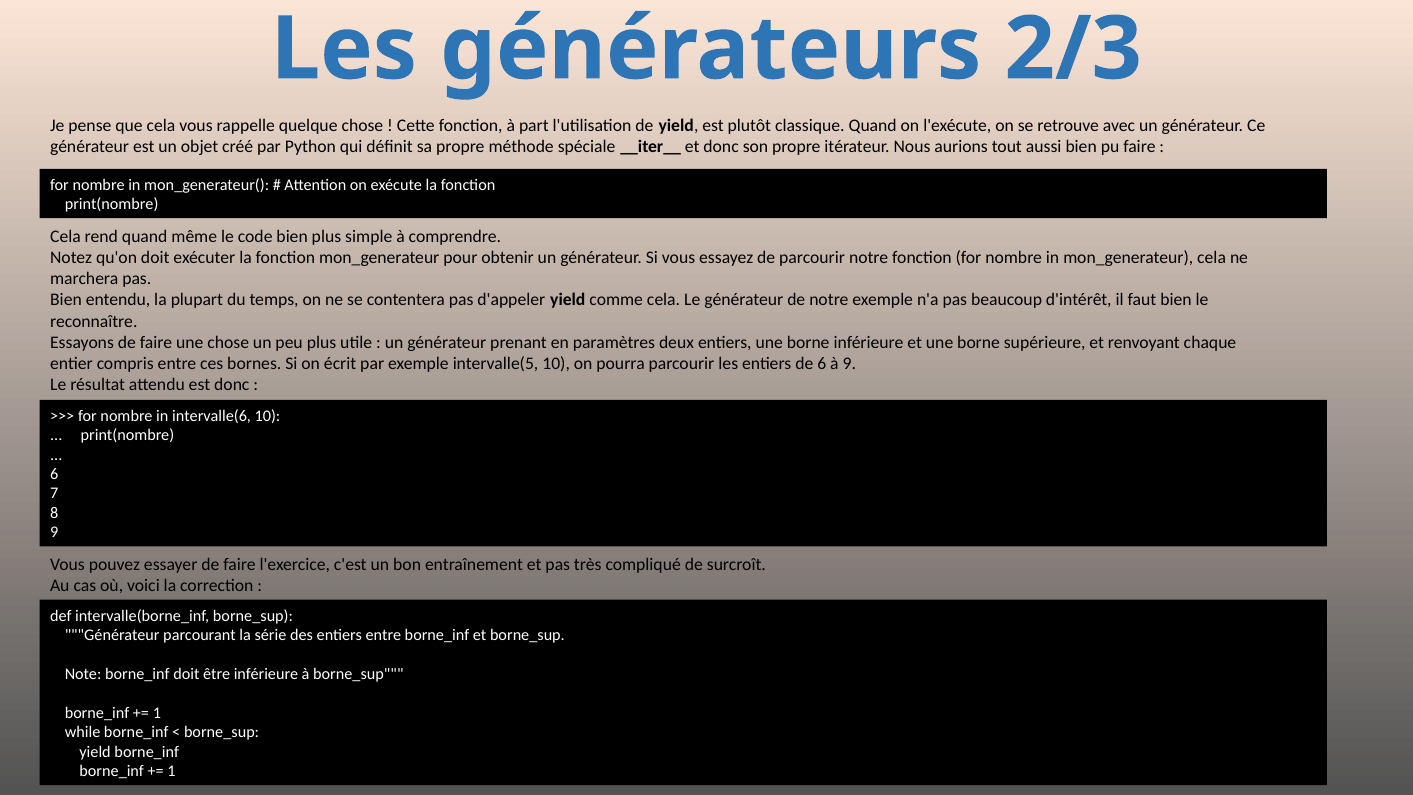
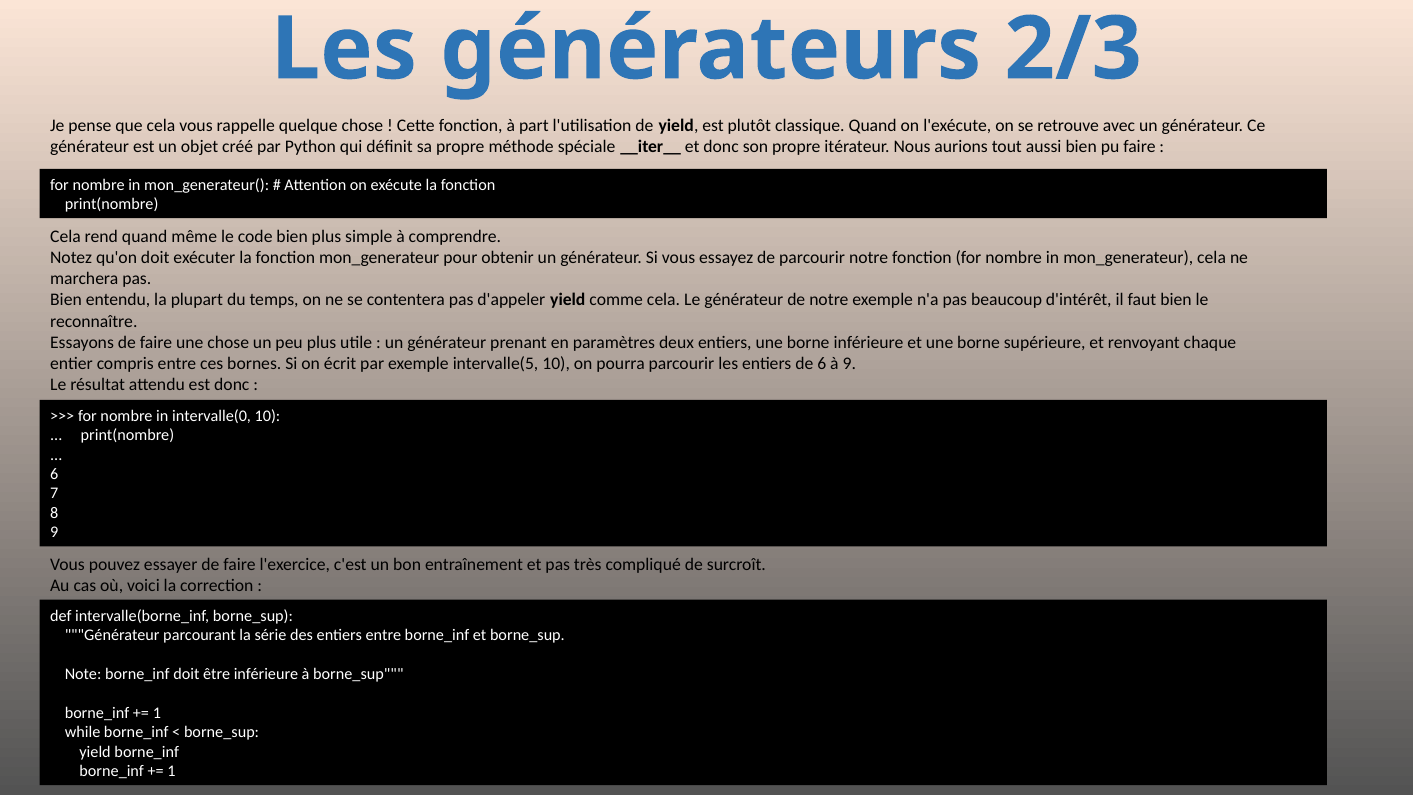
intervalle(6: intervalle(6 -> intervalle(0 (212, 416)
